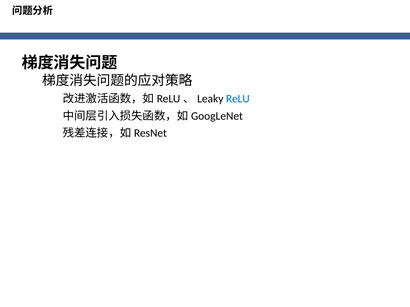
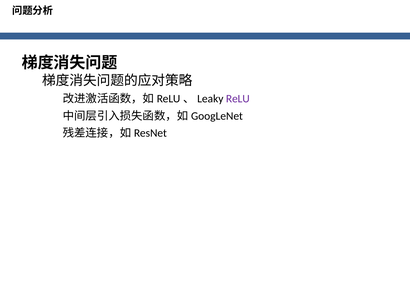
ReLU colour: blue -> purple (238, 99)
